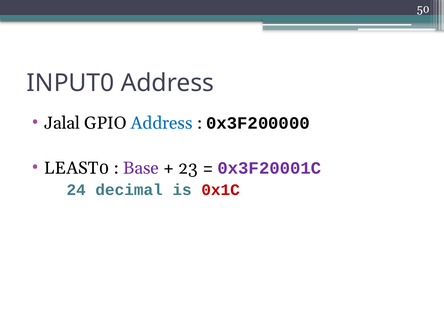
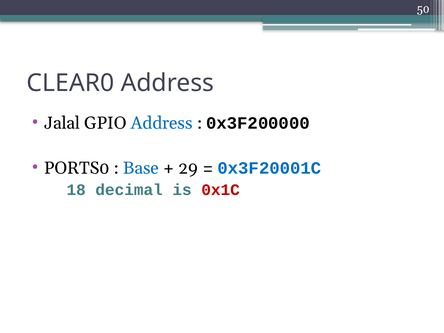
INPUT0: INPUT0 -> CLEAR0 (70, 83)
LEAST0: LEAST0 -> PORTS0 (77, 168)
Base colour: purple -> blue (141, 168)
23: 23 -> 29 (188, 168)
0x3F20001C colour: purple -> blue (269, 168)
24: 24 -> 18 (76, 190)
